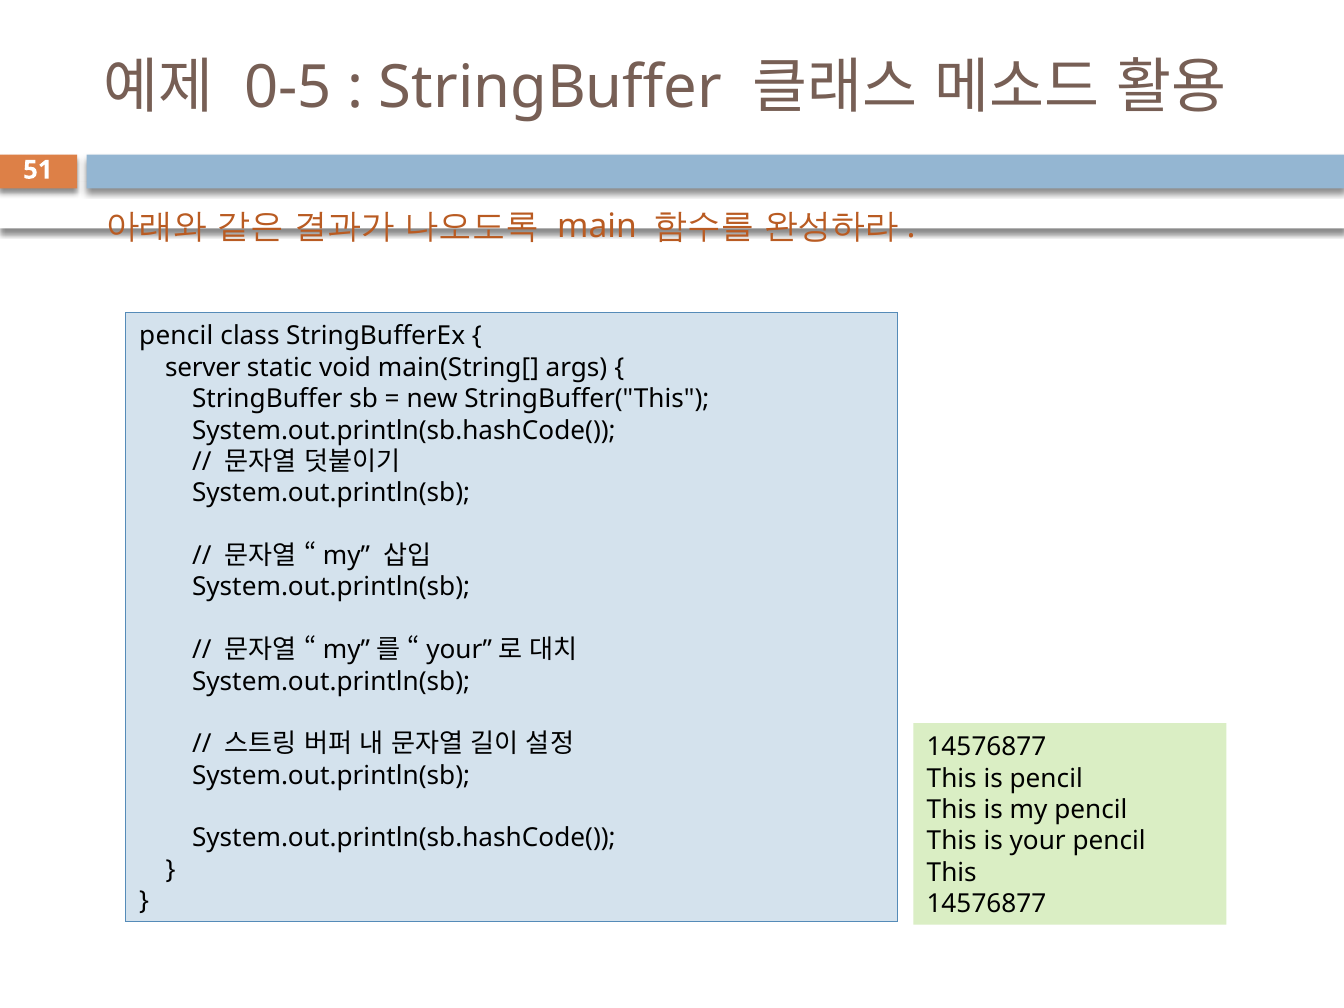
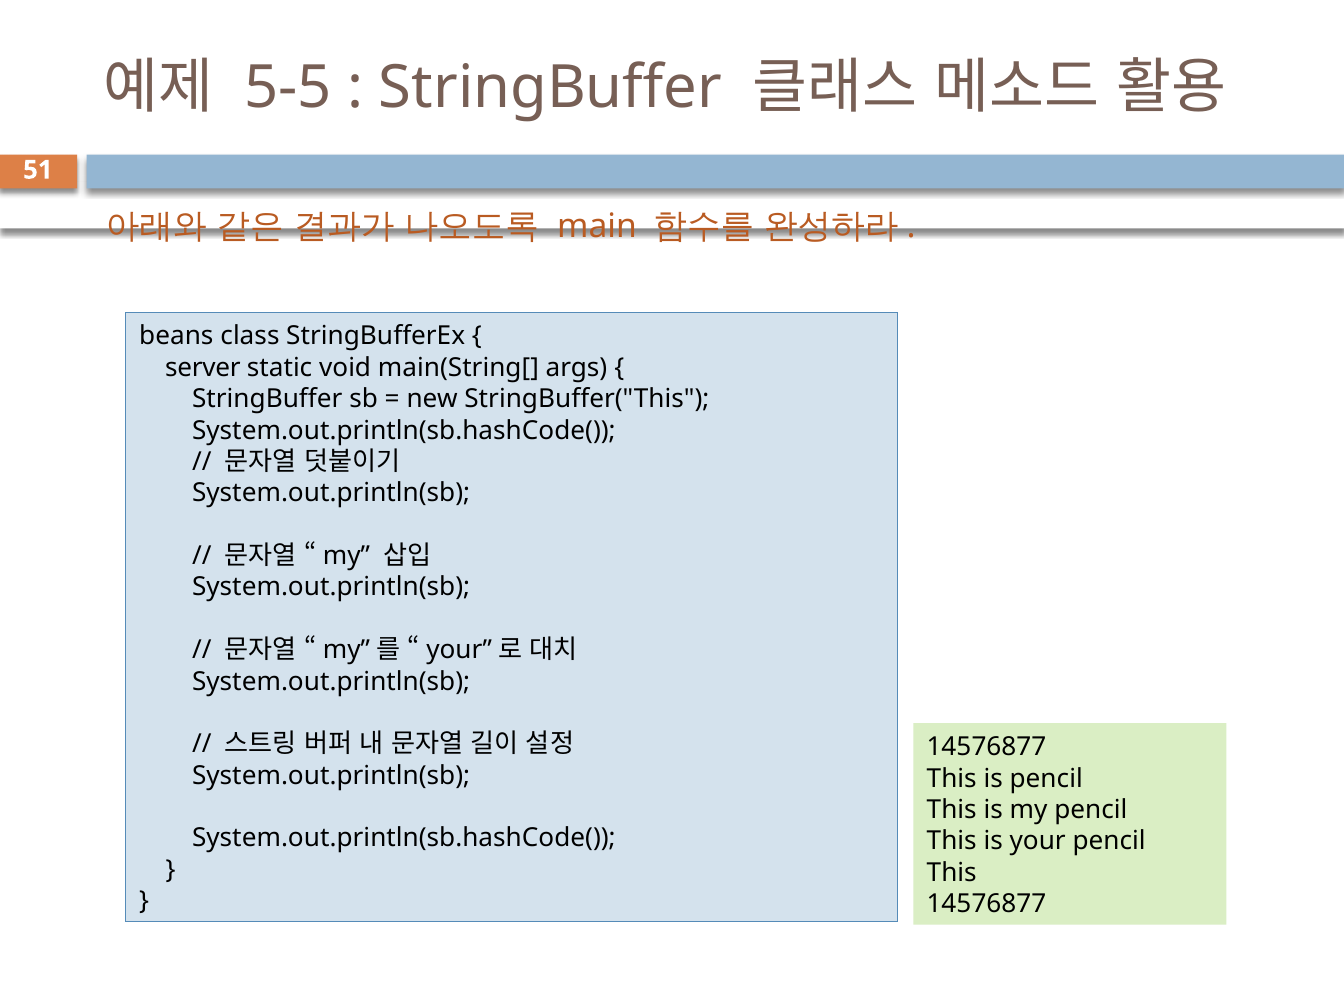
0-5: 0-5 -> 5-5 (288, 88)
pencil: pencil -> beans (176, 336)
